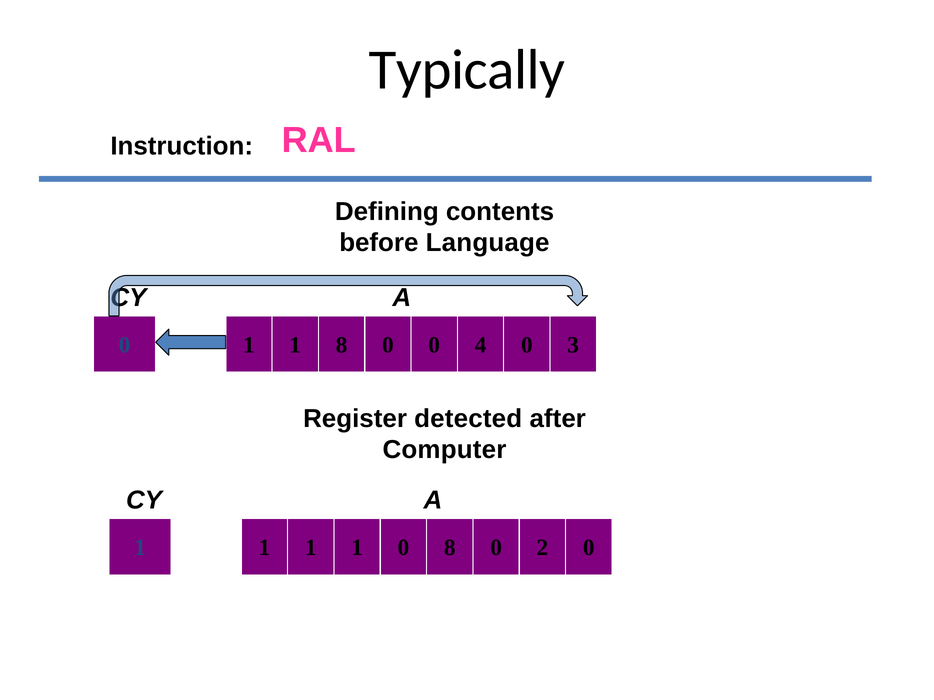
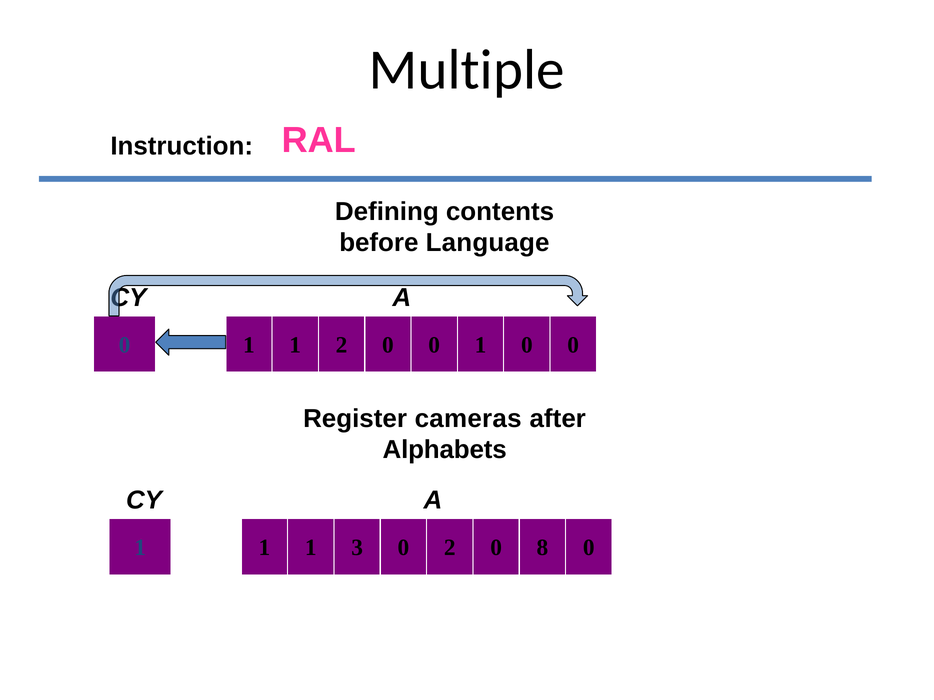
Typically: Typically -> Multiple (467, 70)
1 8: 8 -> 2 (342, 345)
0 0 4: 4 -> 1 (481, 345)
3: 3 -> 0 (573, 345)
detected: detected -> cameras (468, 419)
Computer: Computer -> Alphabets (445, 450)
1 1 1: 1 -> 3 (357, 548)
0 8: 8 -> 2 (450, 548)
2: 2 -> 8 (542, 548)
